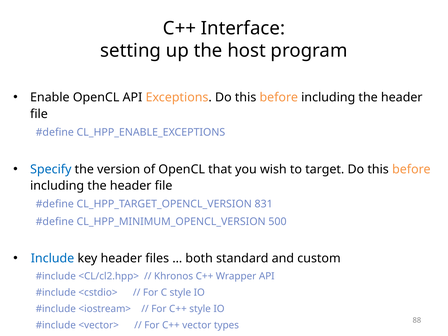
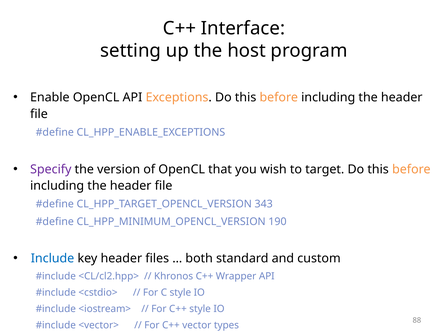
Specify colour: blue -> purple (51, 169)
831: 831 -> 343 (264, 204)
500: 500 -> 190 (277, 222)
